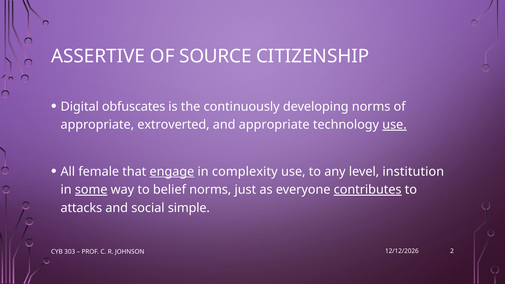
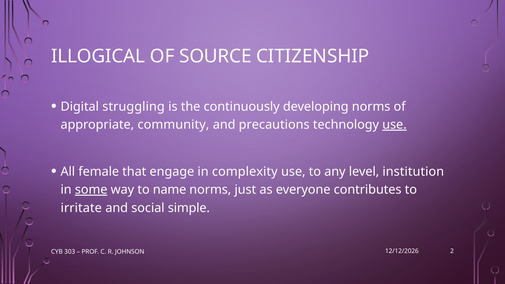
ASSERTIVE: ASSERTIVE -> ILLOGICAL (98, 56)
obfuscates: obfuscates -> struggling (134, 107)
extroverted: extroverted -> community (173, 125)
and appropriate: appropriate -> precautions (274, 125)
engage underline: present -> none (172, 172)
belief: belief -> name (170, 190)
contributes underline: present -> none (368, 190)
attacks: attacks -> irritate (81, 208)
